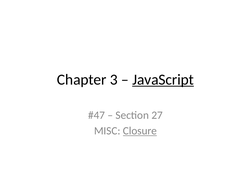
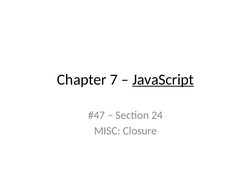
3: 3 -> 7 (114, 80)
27: 27 -> 24 (157, 115)
Closure underline: present -> none (140, 131)
